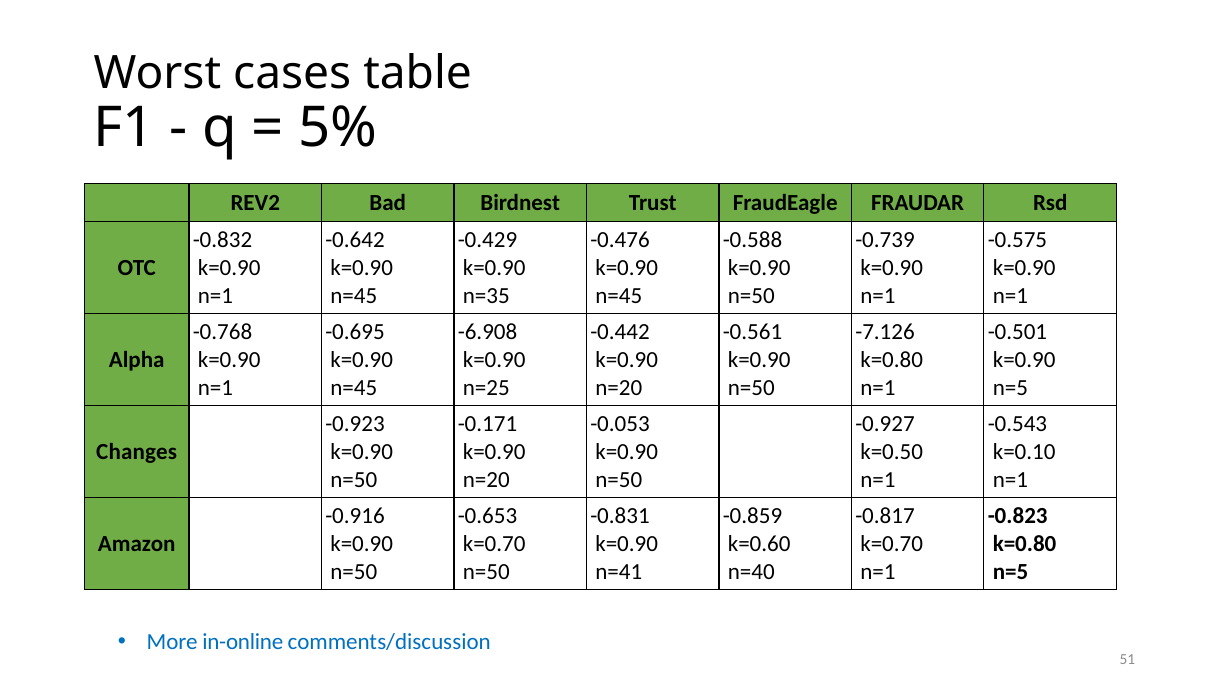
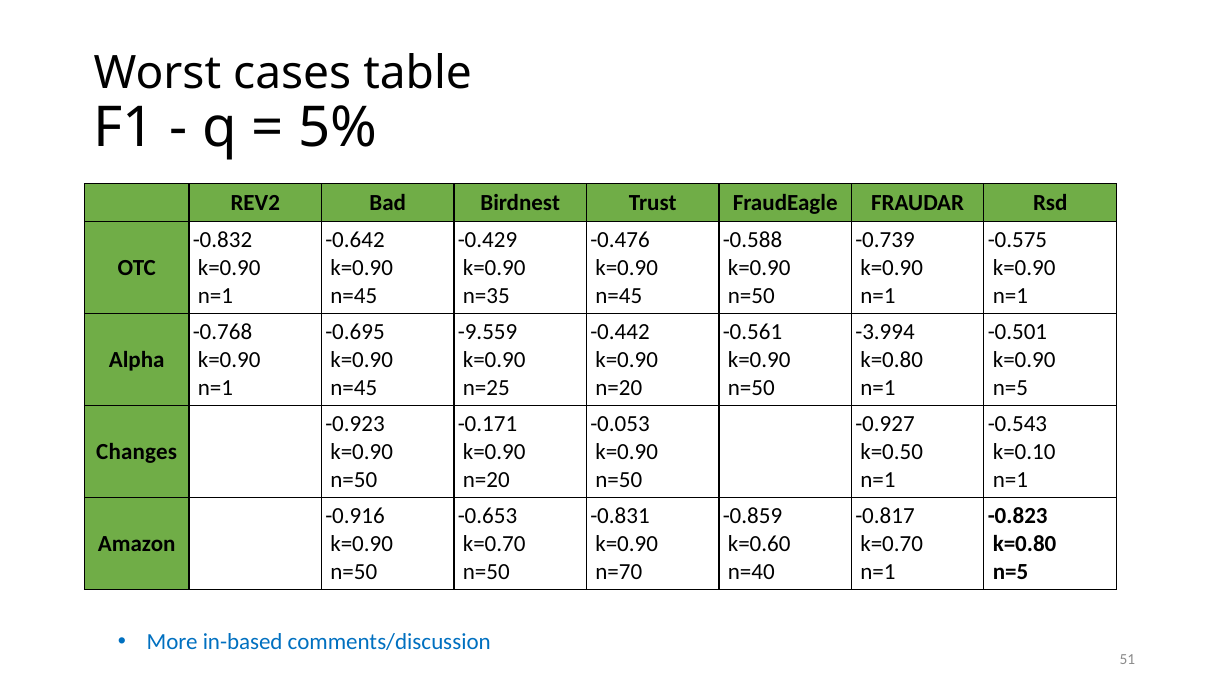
-6.908: -6.908 -> -9.559 (487, 332)
-7.126: -7.126 -> -3.994 (885, 332)
n=41: n=41 -> n=70 (619, 572)
in-online: in-online -> in-based (243, 642)
